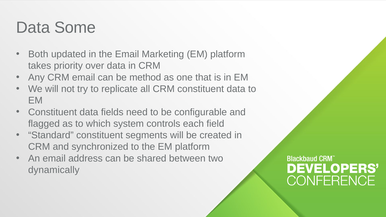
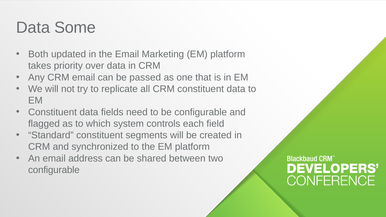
method: method -> passed (145, 77)
dynamically: dynamically -> configurable (54, 170)
